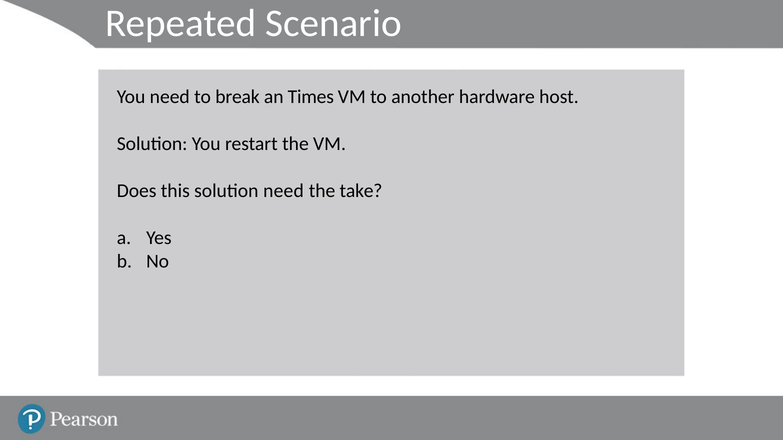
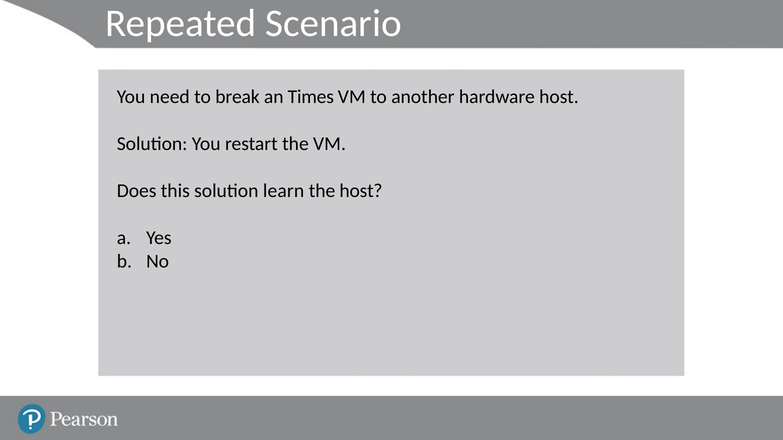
solution need: need -> learn (284, 191)
the take: take -> host (361, 191)
